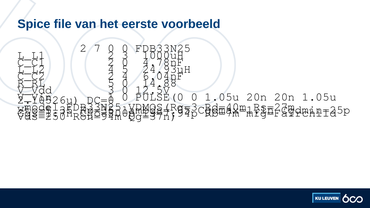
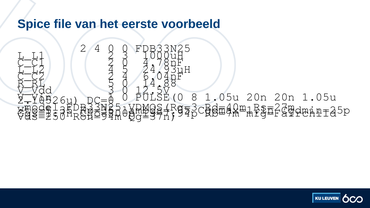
7: 7 -> 4 (97, 48)
0: 0 -> 8 (194, 97)
